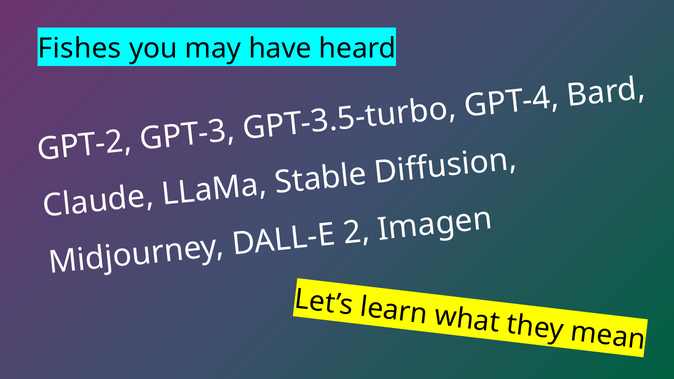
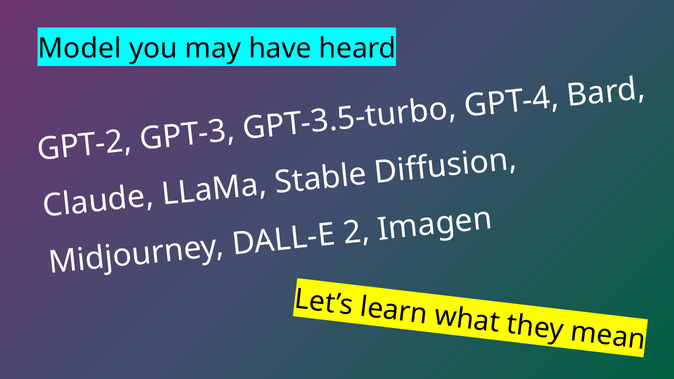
Fishes: Fishes -> Model (80, 48)
